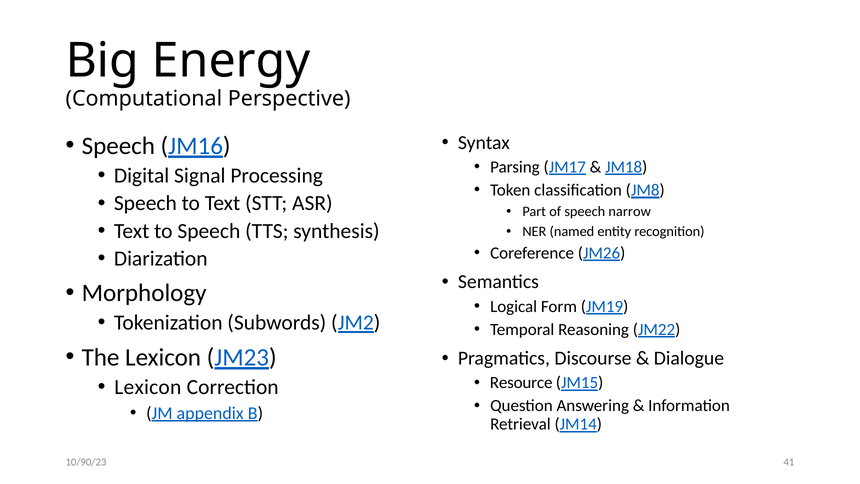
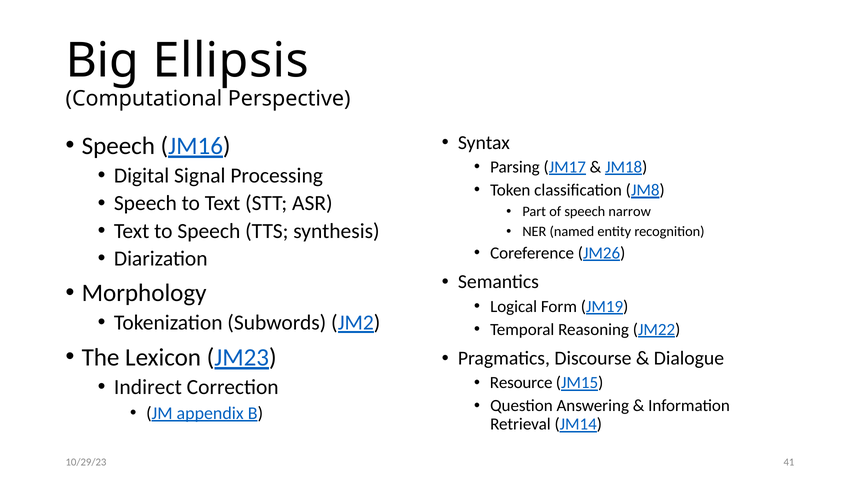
Energy: Energy -> Ellipsis (231, 61)
Lexicon: Lexicon -> Indirect (148, 387)
10/90/23: 10/90/23 -> 10/29/23 (86, 462)
